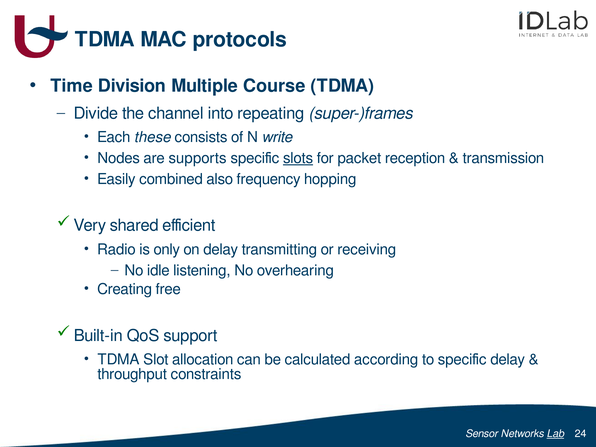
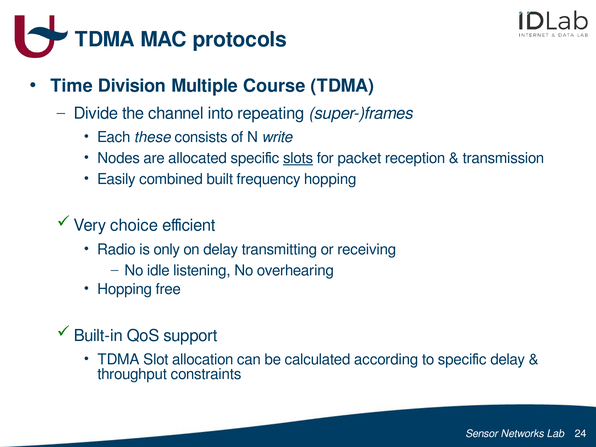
supports: supports -> allocated (198, 158)
also: also -> built (220, 179)
shared: shared -> choice (134, 225)
Creating: Creating -> Hopping (125, 289)
Lab underline: present -> none (555, 434)
